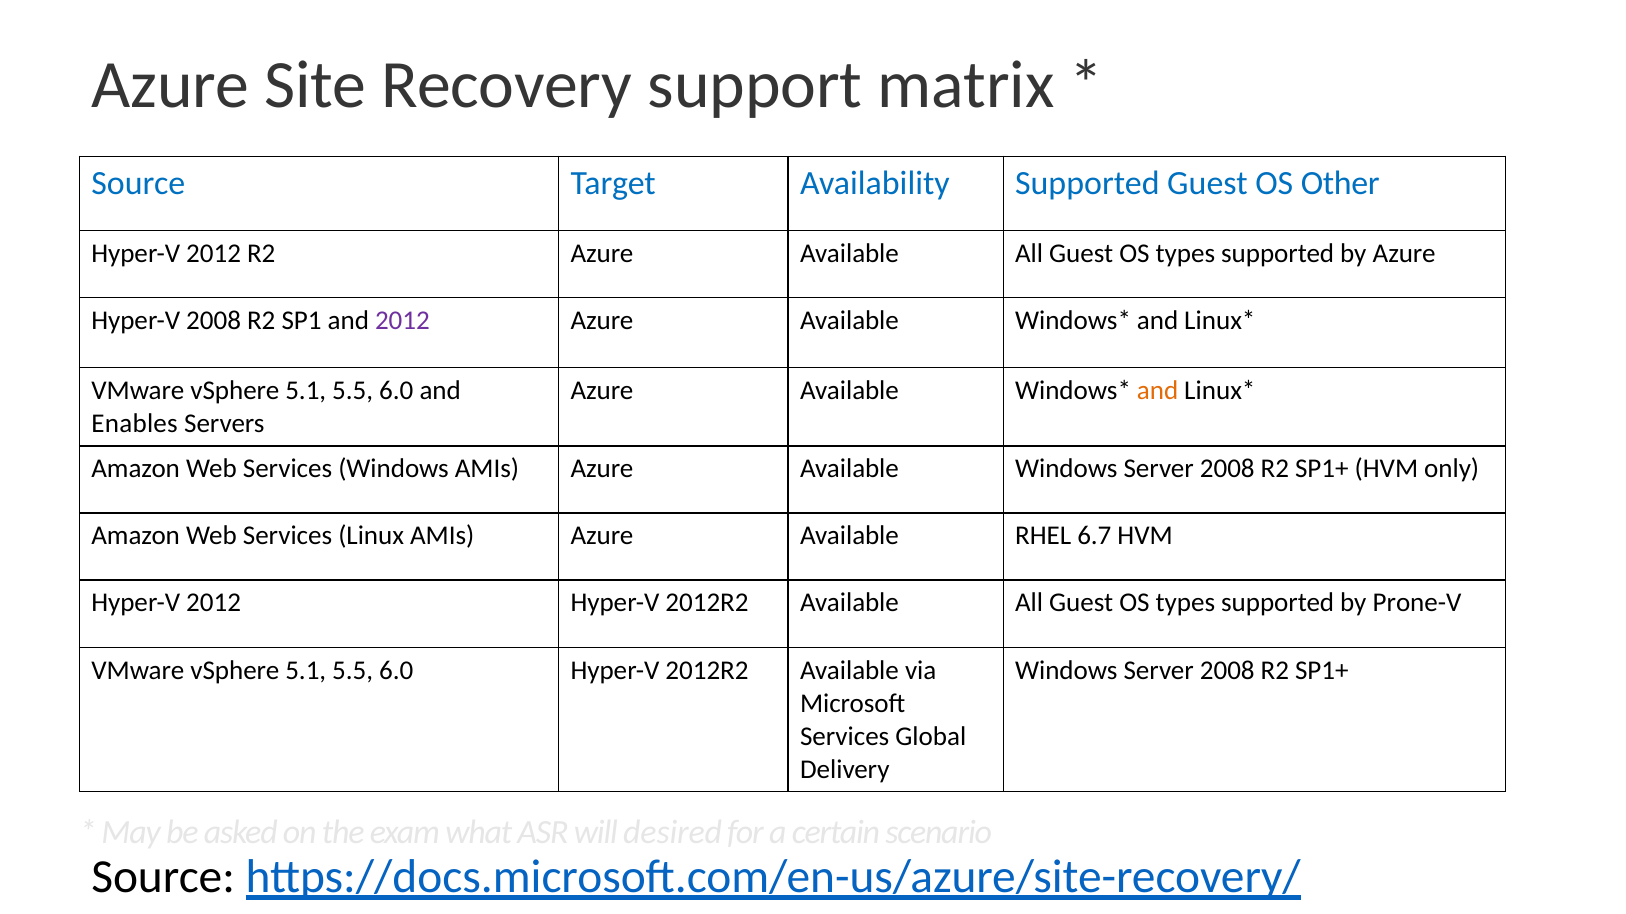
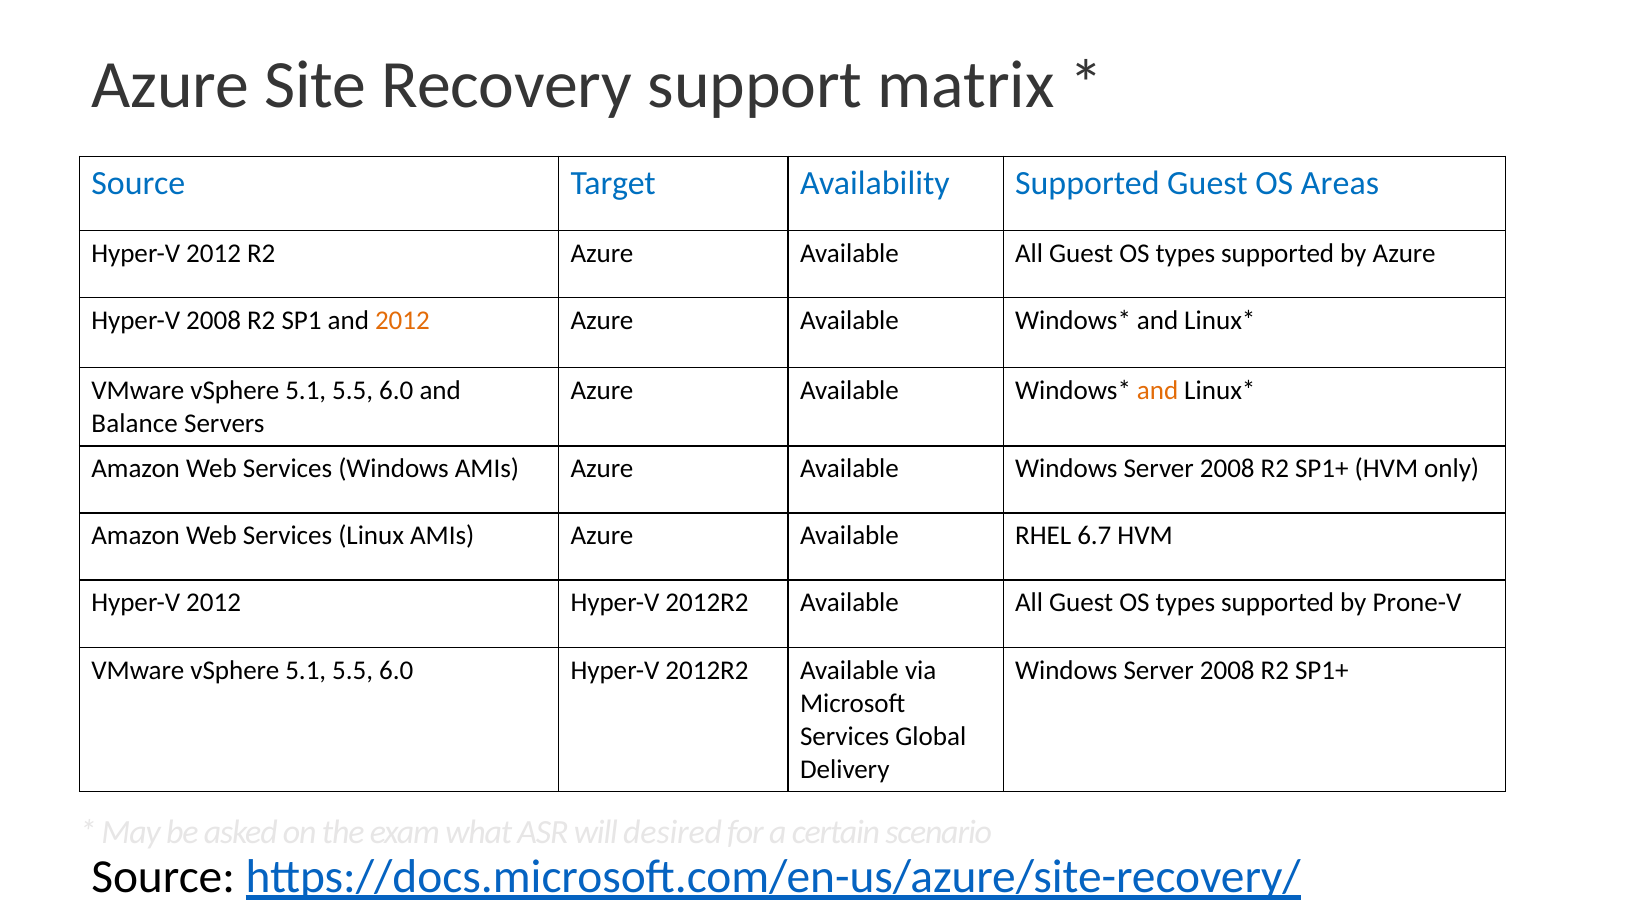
Other: Other -> Areas (1340, 183)
2012 colour: purple -> orange (402, 321)
Enables: Enables -> Balance (135, 424)
